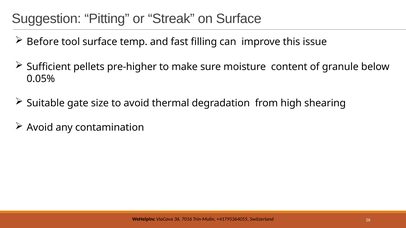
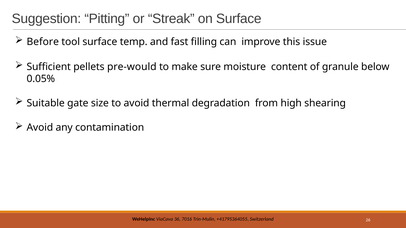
pre-higher: pre-higher -> pre-would (132, 67)
